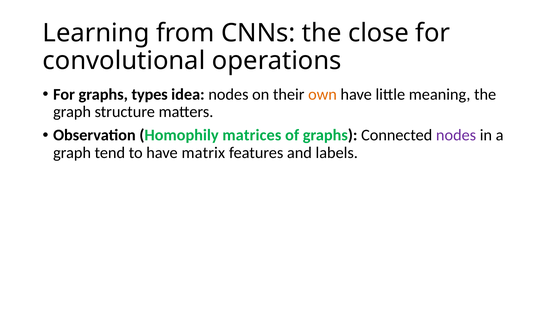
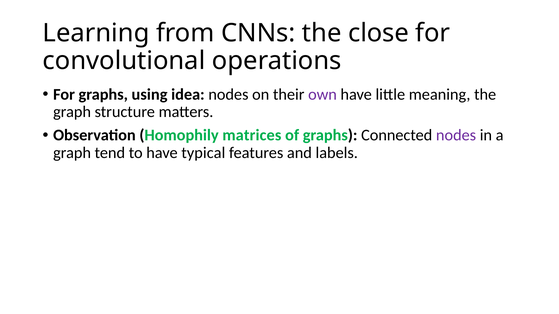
types: types -> using (150, 94)
own colour: orange -> purple (322, 94)
matrix: matrix -> typical (203, 153)
